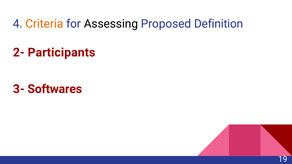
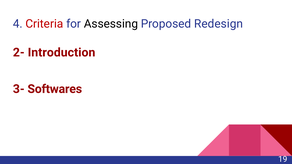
Criteria colour: orange -> red (44, 24)
Definition: Definition -> Redesign (219, 24)
Participants: Participants -> Introduction (61, 53)
